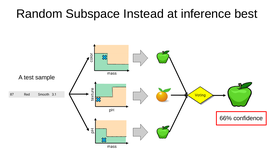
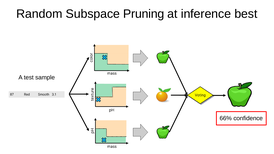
Instead: Instead -> Pruning (144, 14)
